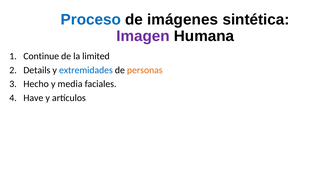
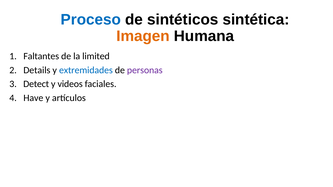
imágenes: imágenes -> sintéticos (183, 20)
Imagen colour: purple -> orange (143, 36)
Continue: Continue -> Faltantes (41, 56)
personas colour: orange -> purple (145, 70)
Hecho: Hecho -> Detect (36, 84)
media: media -> videos (70, 84)
